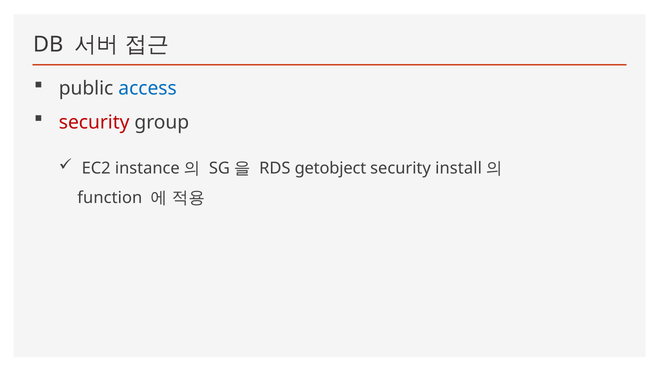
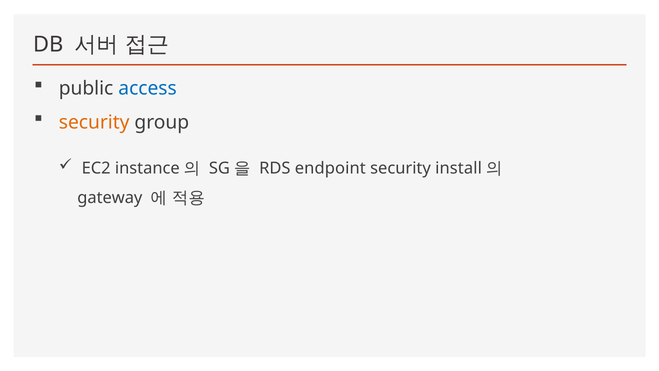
security colour: red -> orange (94, 122)
getobject: getobject -> endpoint (330, 168)
function: function -> gateway (110, 198)
